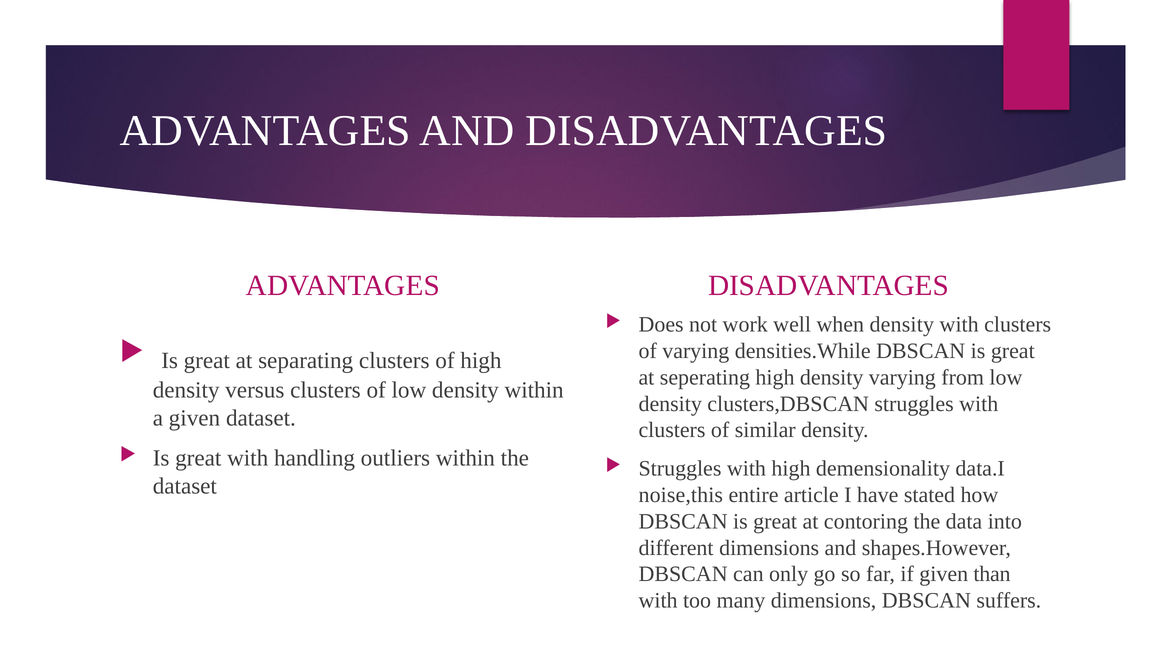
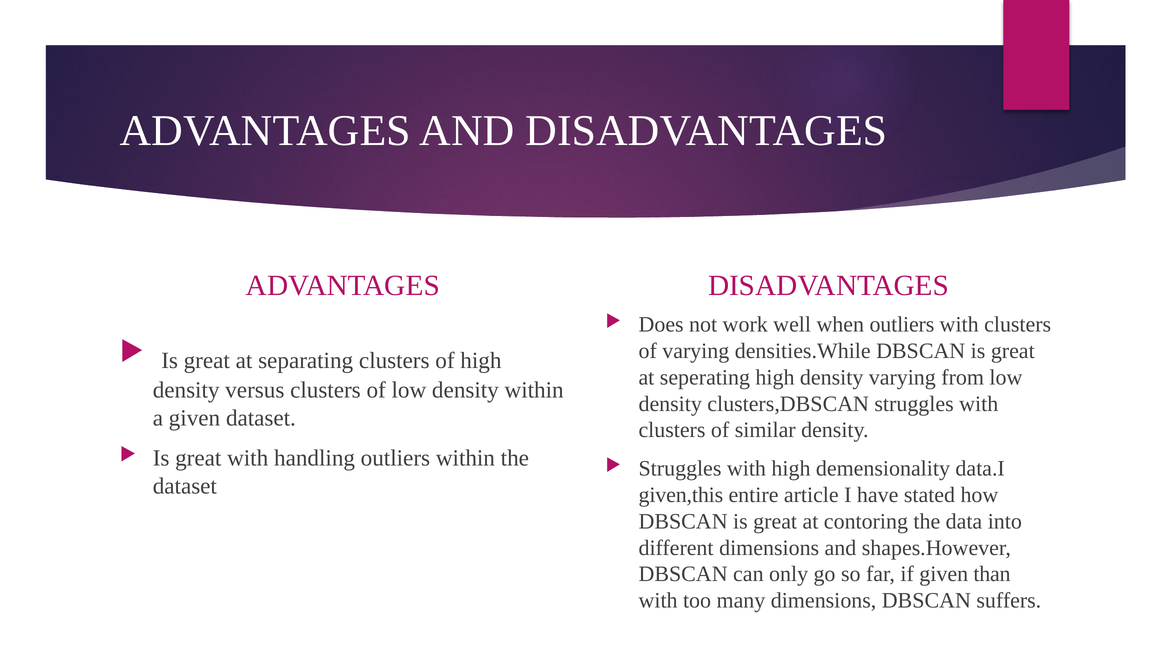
when density: density -> outliers (902, 325)
noise,this: noise,this -> given,this (681, 495)
